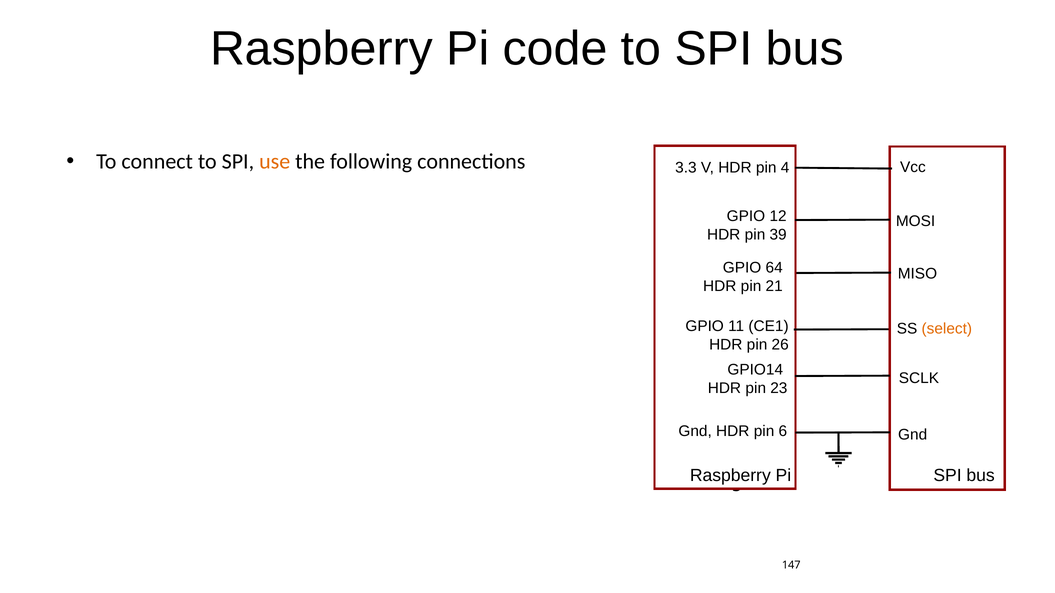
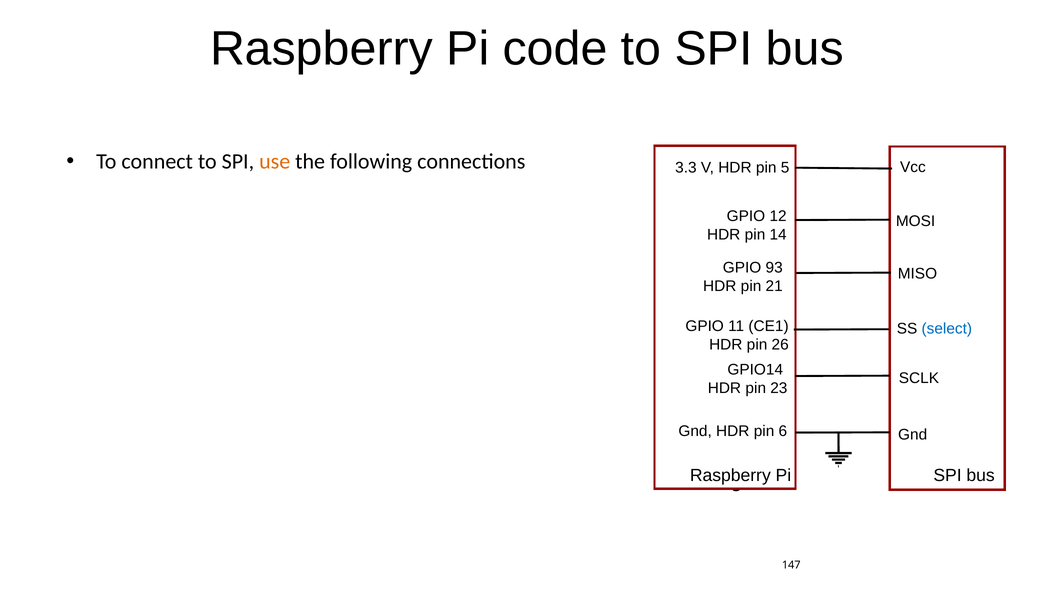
4: 4 -> 5 (785, 168)
39: 39 -> 14 (778, 235)
64: 64 -> 93 (774, 268)
select colour: orange -> blue (947, 329)
